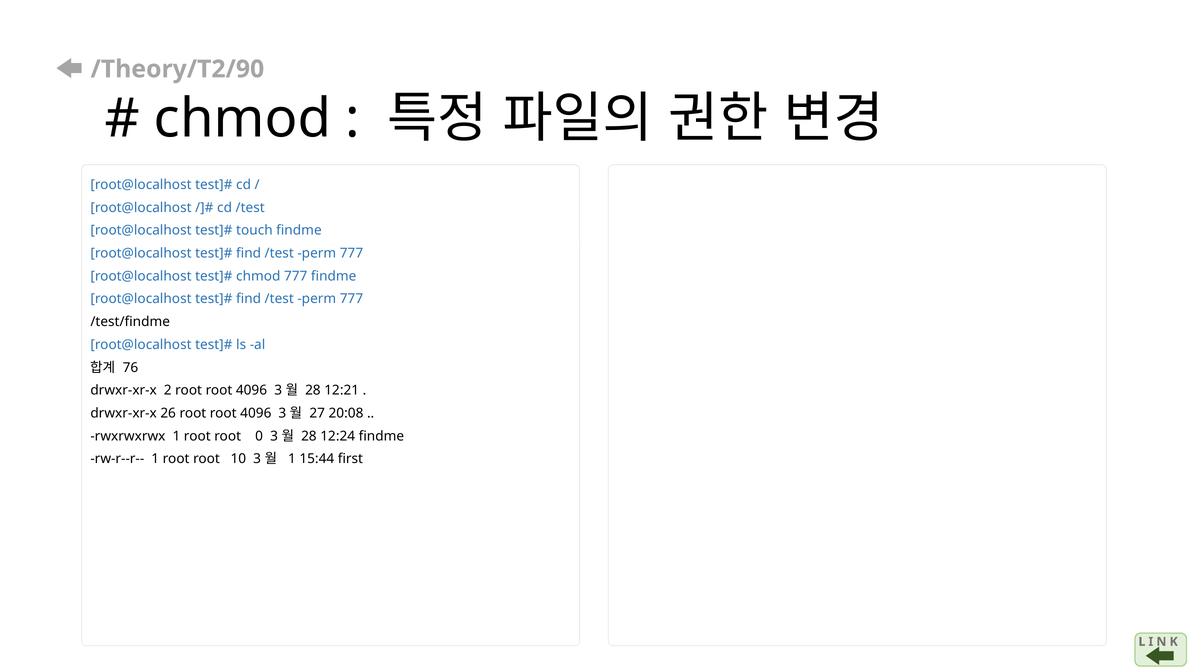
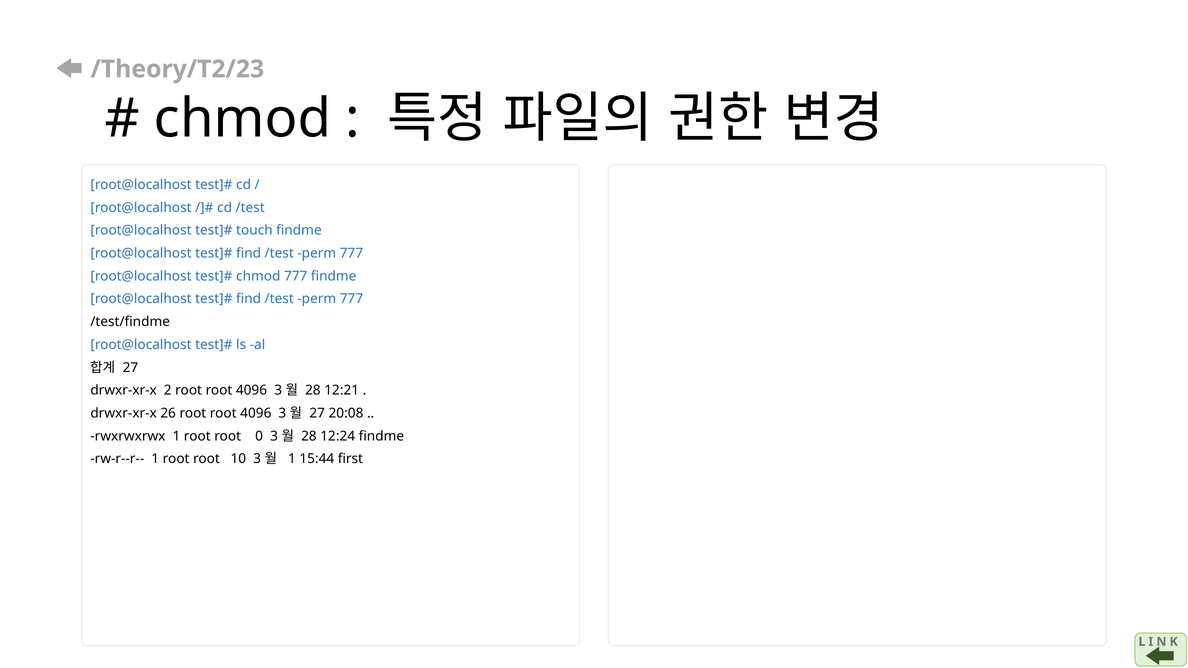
/Theory/T2/90: /Theory/T2/90 -> /Theory/T2/23 (177, 69)
76: 76 -> 27 (130, 368)
